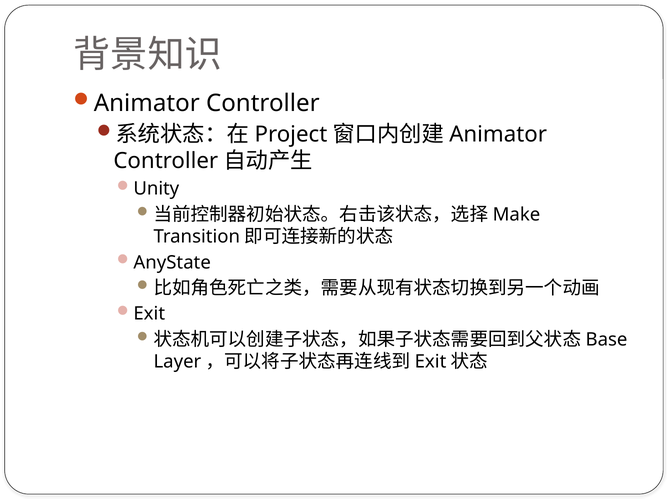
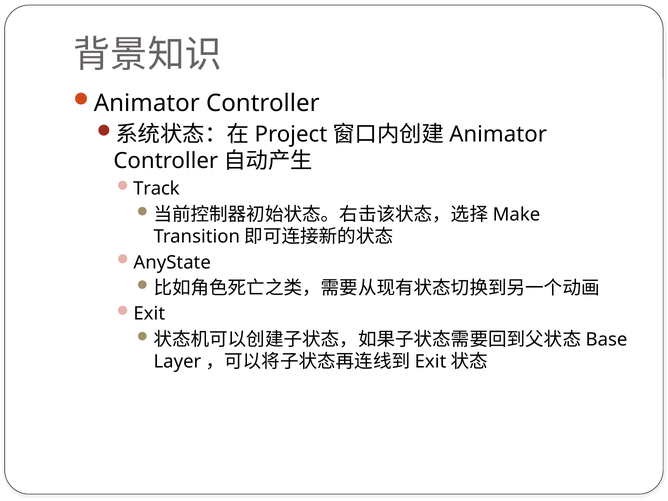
Unity: Unity -> Track (156, 189)
